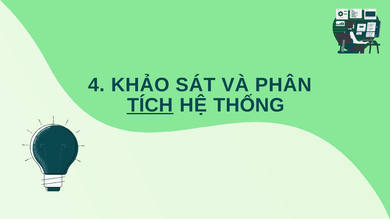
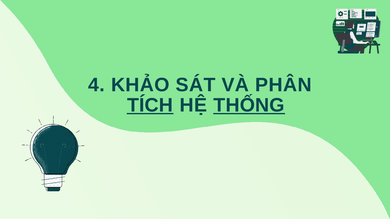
THỐNG underline: none -> present (249, 105)
